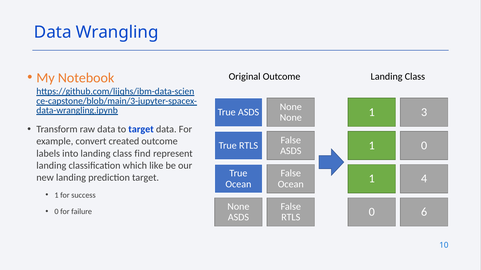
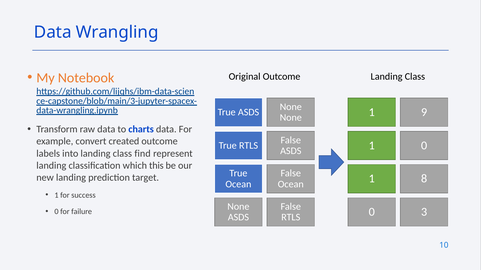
3: 3 -> 9 (424, 112)
to target: target -> charts (141, 130)
like: like -> this (156, 166)
4: 4 -> 8 (424, 179)
6: 6 -> 3 (424, 212)
